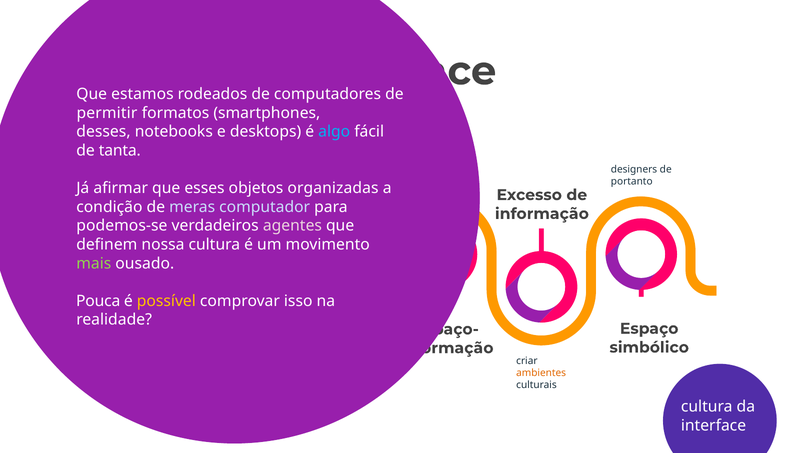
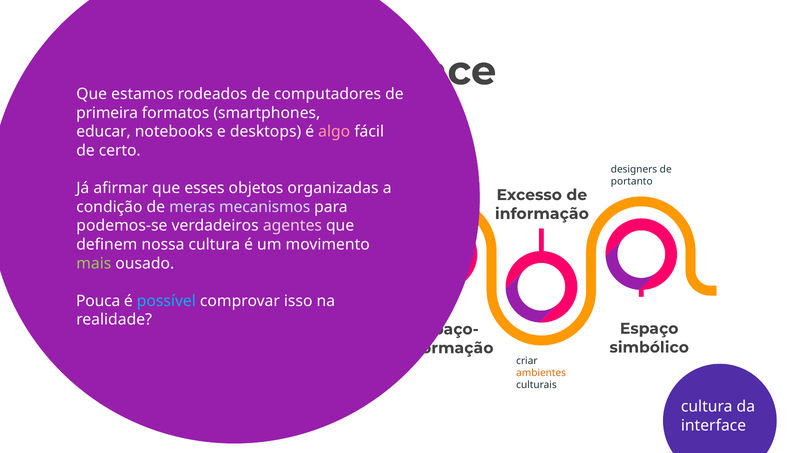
permitir: permitir -> primeira (107, 113)
desses: desses -> educar (104, 132)
algo colour: light blue -> pink (334, 132)
tanta: tanta -> certo (120, 151)
computador: computador -> mecanismos (265, 207)
possível colour: yellow -> light blue (166, 301)
